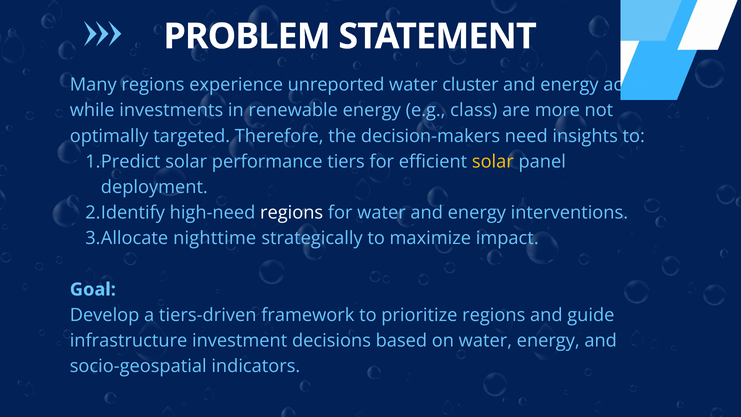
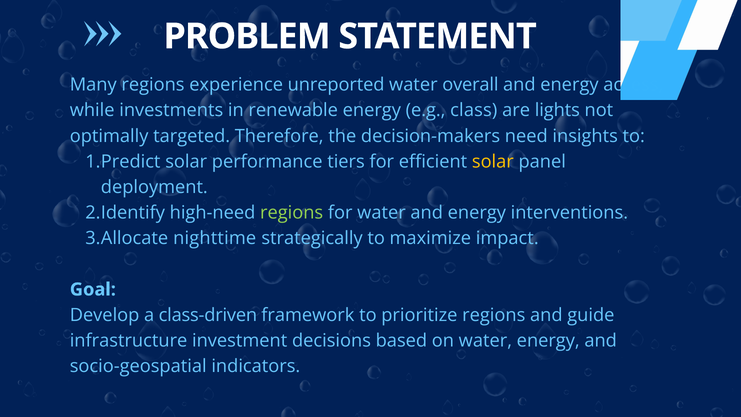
cluster: cluster -> overall (470, 85)
more: more -> lights (557, 110)
regions colour: white -> light green (292, 213)
tiers-driven: tiers-driven -> class-driven (208, 315)
